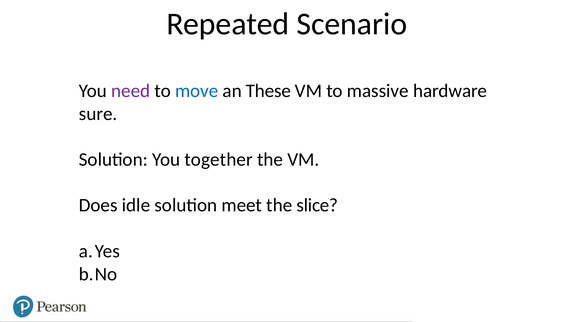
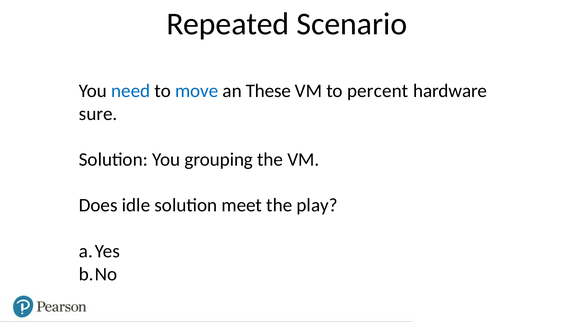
need colour: purple -> blue (131, 91)
massive: massive -> percent (378, 91)
together: together -> grouping (219, 160)
slice: slice -> play (317, 206)
